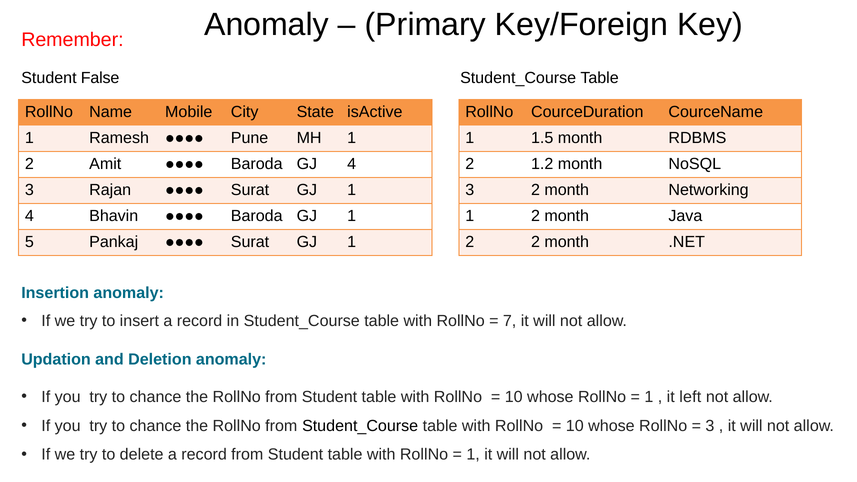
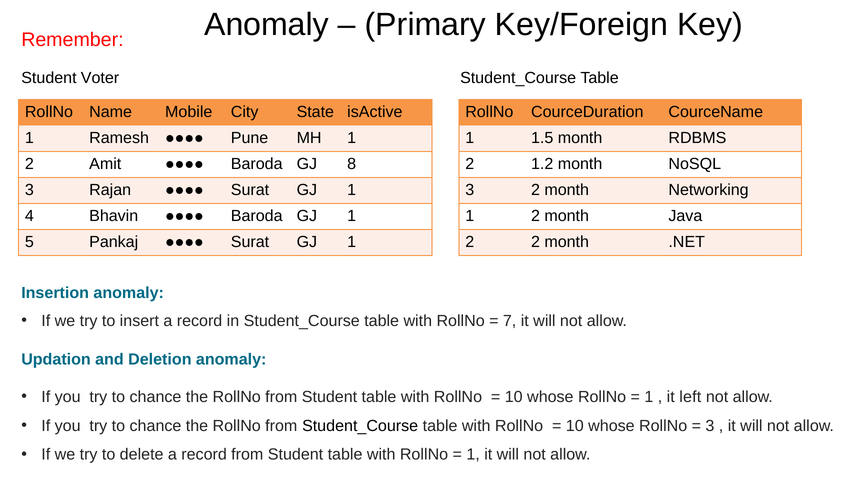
False: False -> Voter (100, 78)
GJ 4: 4 -> 8 (352, 164)
